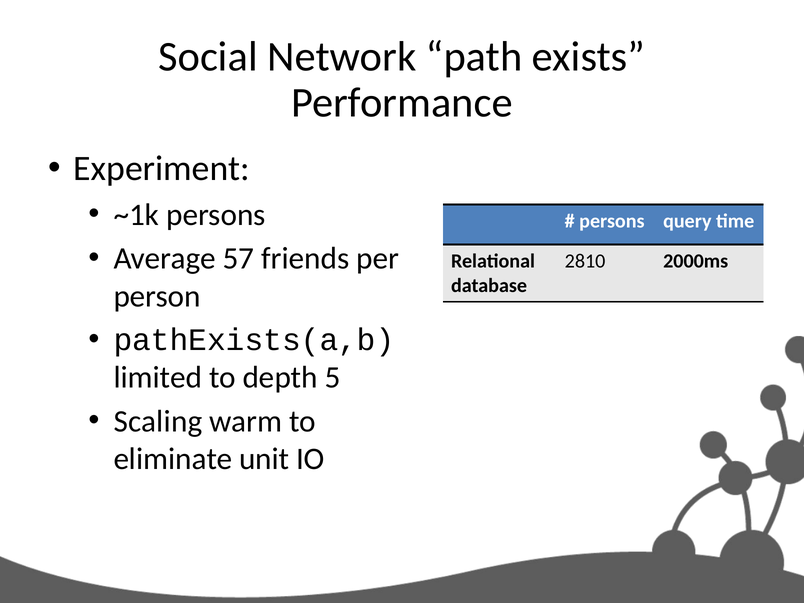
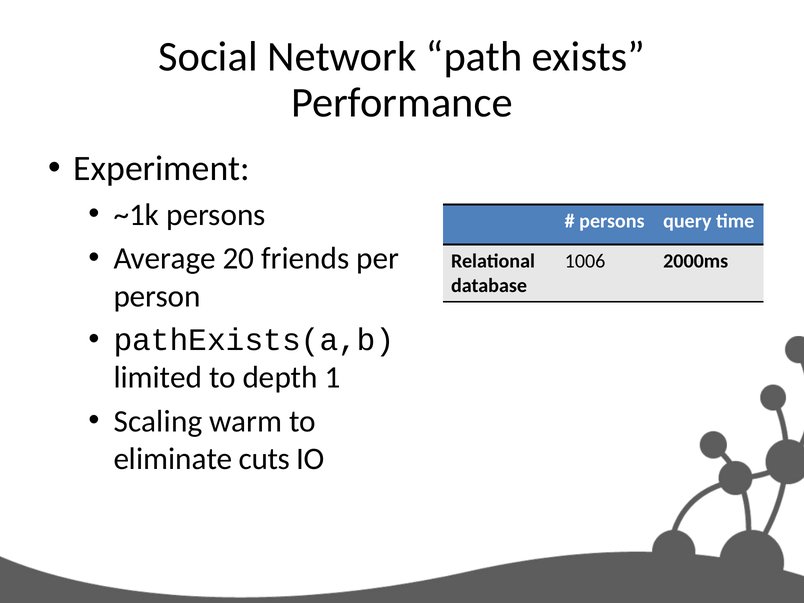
57: 57 -> 20 (238, 259)
2810: 2810 -> 1006 (585, 261)
5: 5 -> 1 (333, 378)
unit: unit -> cuts (264, 459)
